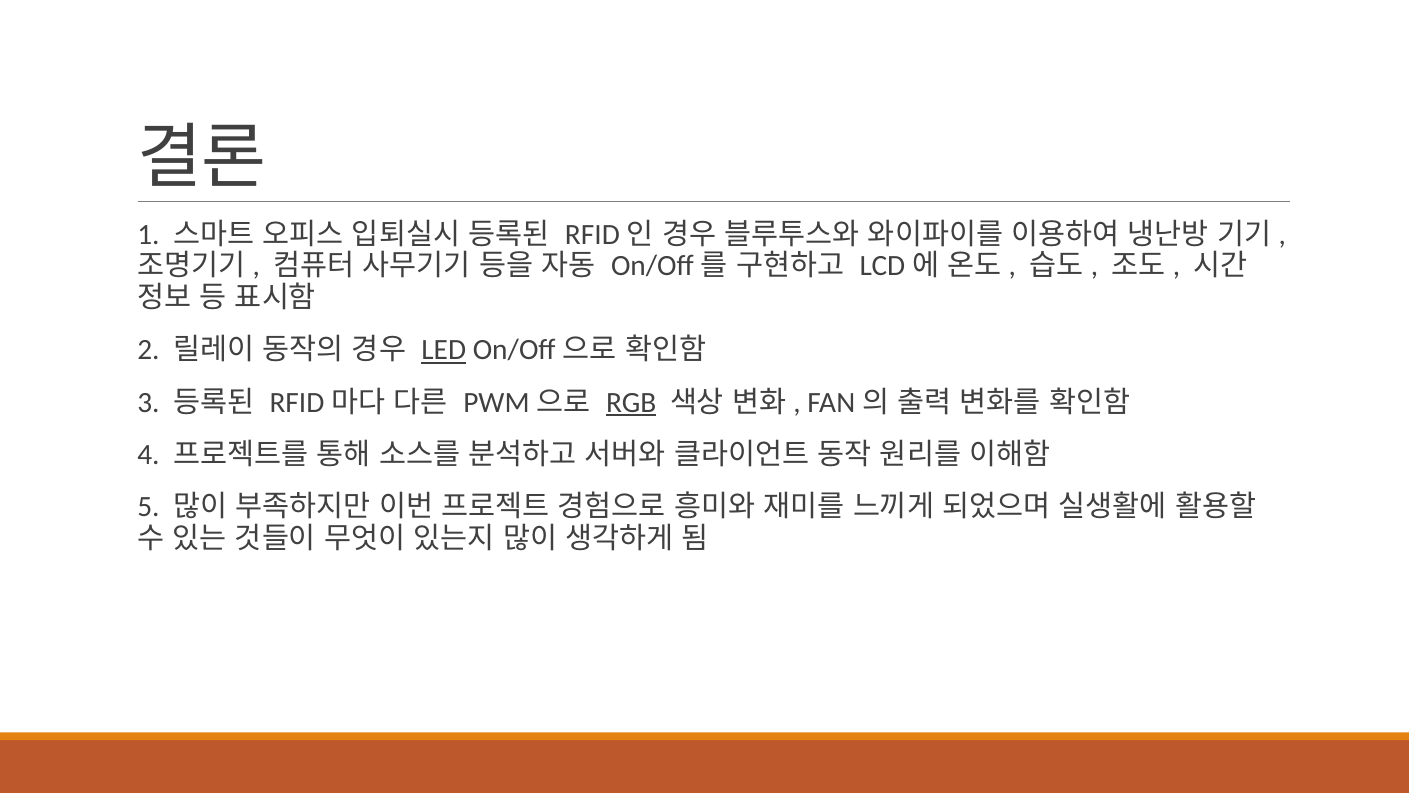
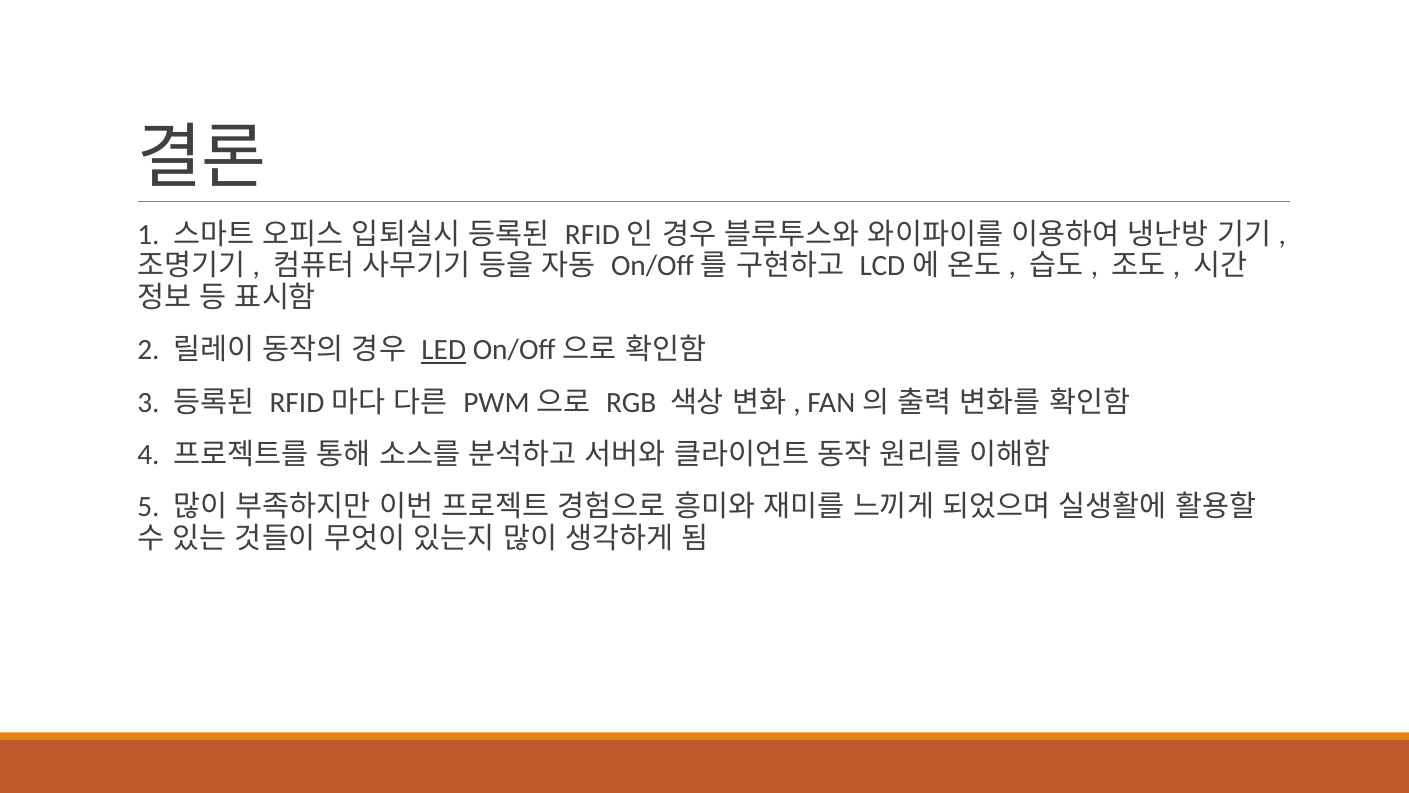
RGB underline: present -> none (631, 402)
